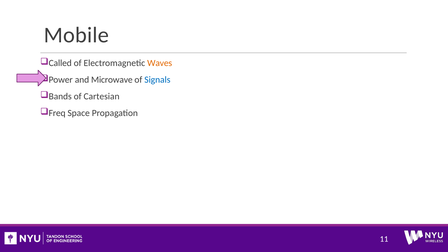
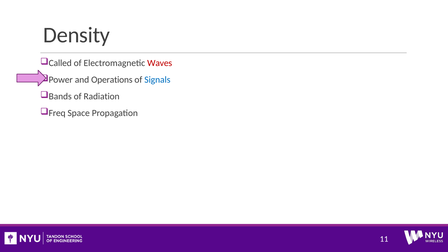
Mobile: Mobile -> Density (77, 35)
Waves colour: orange -> red (160, 63)
Microwave: Microwave -> Operations (112, 80)
Cartesian: Cartesian -> Radiation (102, 96)
